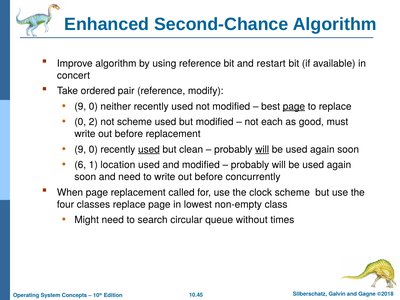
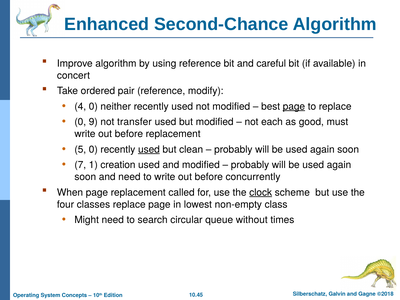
restart: restart -> careful (271, 63)
9: 9 -> 4 (80, 106)
2: 2 -> 9 (93, 122)
not scheme: scheme -> transfer (134, 122)
9: 9 -> 5 (80, 149)
will underline: present -> none (262, 149)
6: 6 -> 7 (80, 165)
location: location -> creation (118, 165)
clock underline: none -> present (261, 192)
